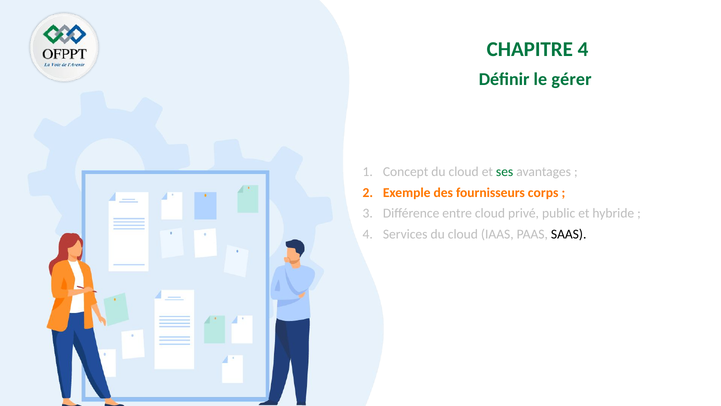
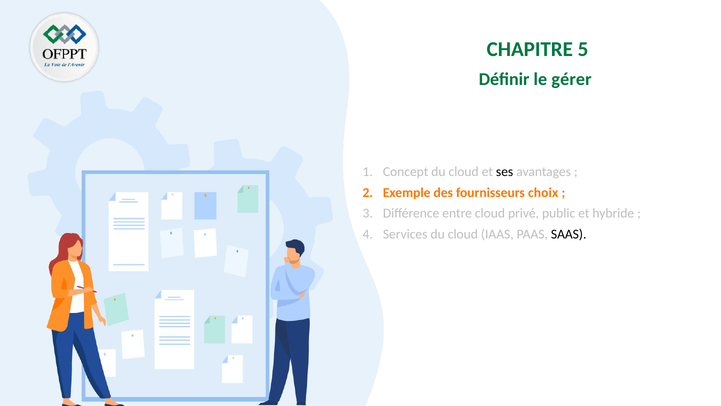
CHAPITRE 4: 4 -> 5 (583, 49)
ses colour: green -> black (505, 172)
corps: corps -> choix (543, 193)
